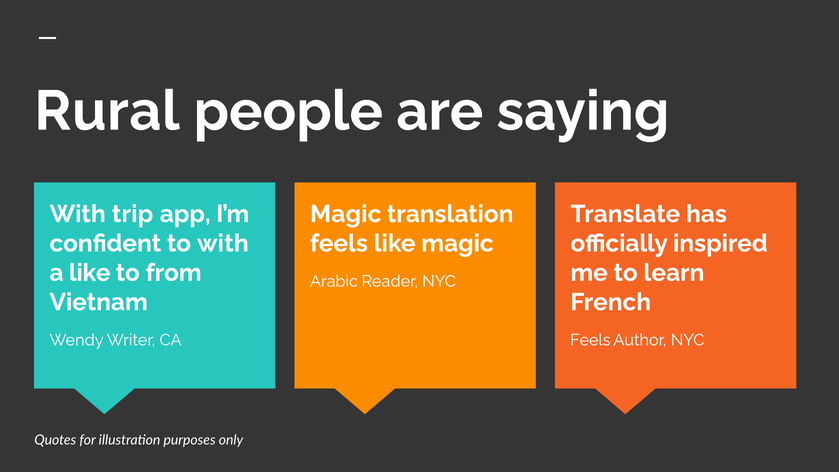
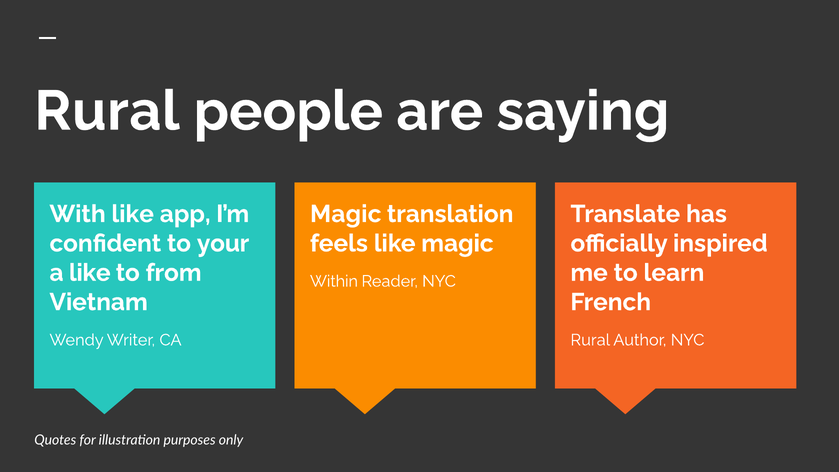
With trip: trip -> like (133, 214)
to with: with -> your (223, 243)
Arabic: Arabic -> Within (334, 281)
Feels: Feels -> Rural (590, 340)
